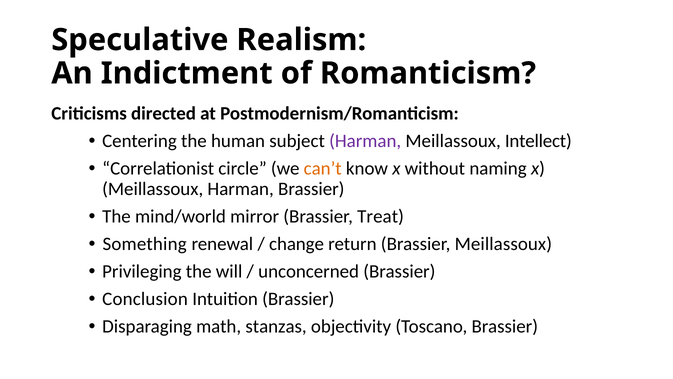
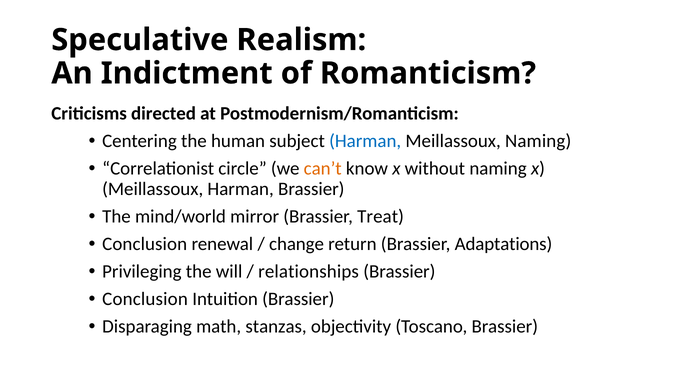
Harman colour: purple -> blue (365, 141)
Meillassoux Intellect: Intellect -> Naming (538, 141)
Something: Something -> Conclusion (145, 244)
Brassier Meillassoux: Meillassoux -> Adaptations (503, 244)
unconcerned: unconcerned -> relationships (309, 271)
